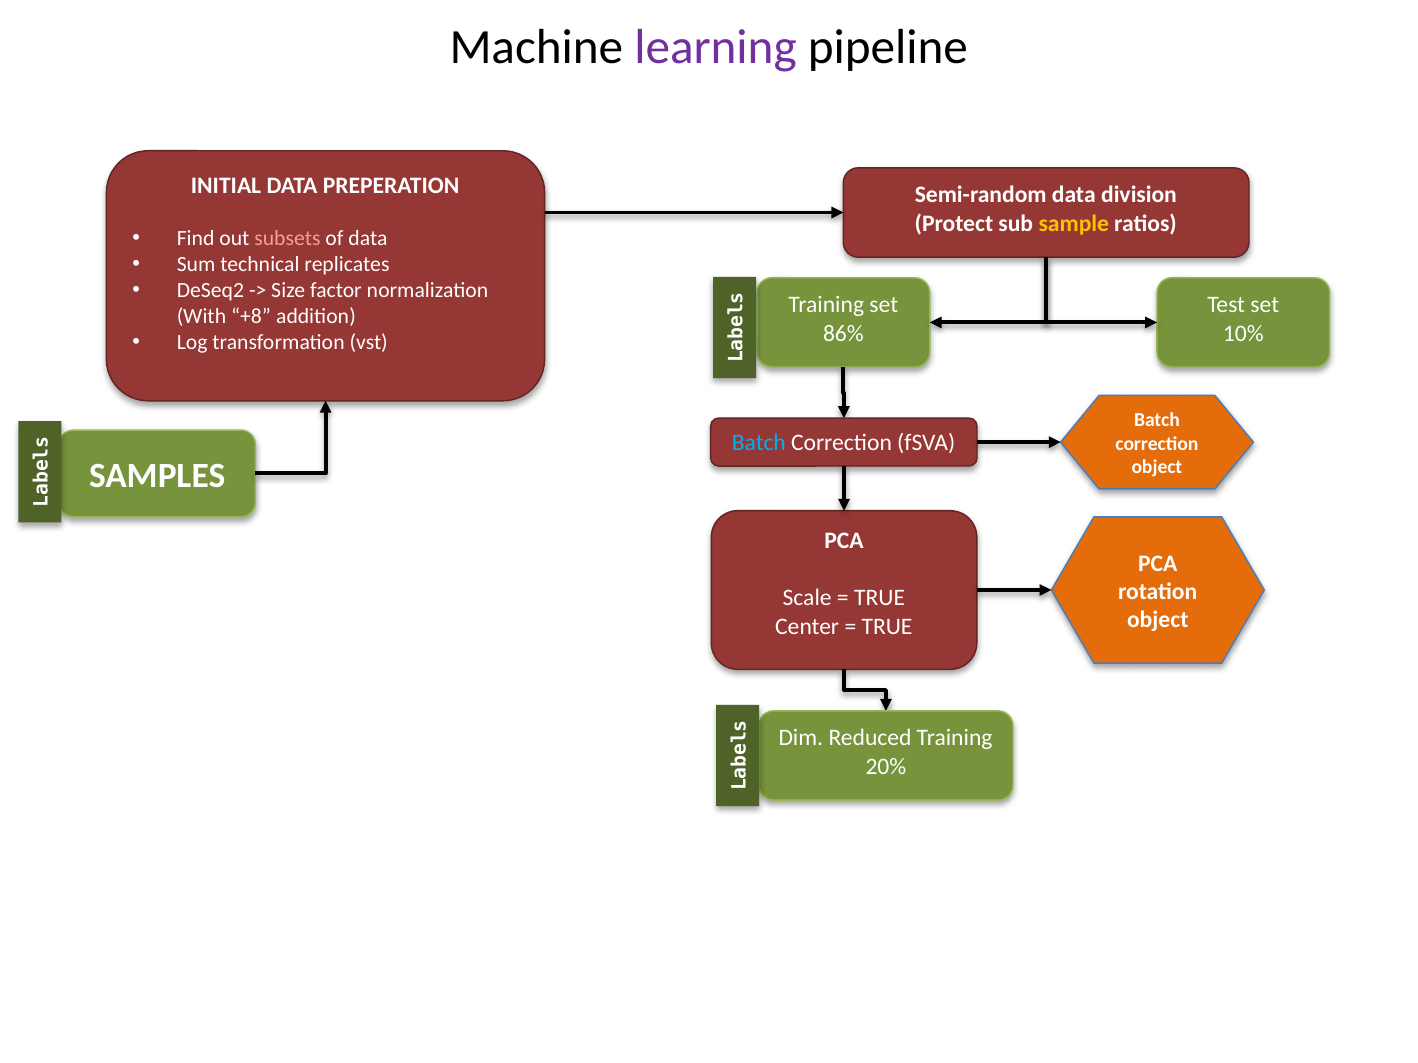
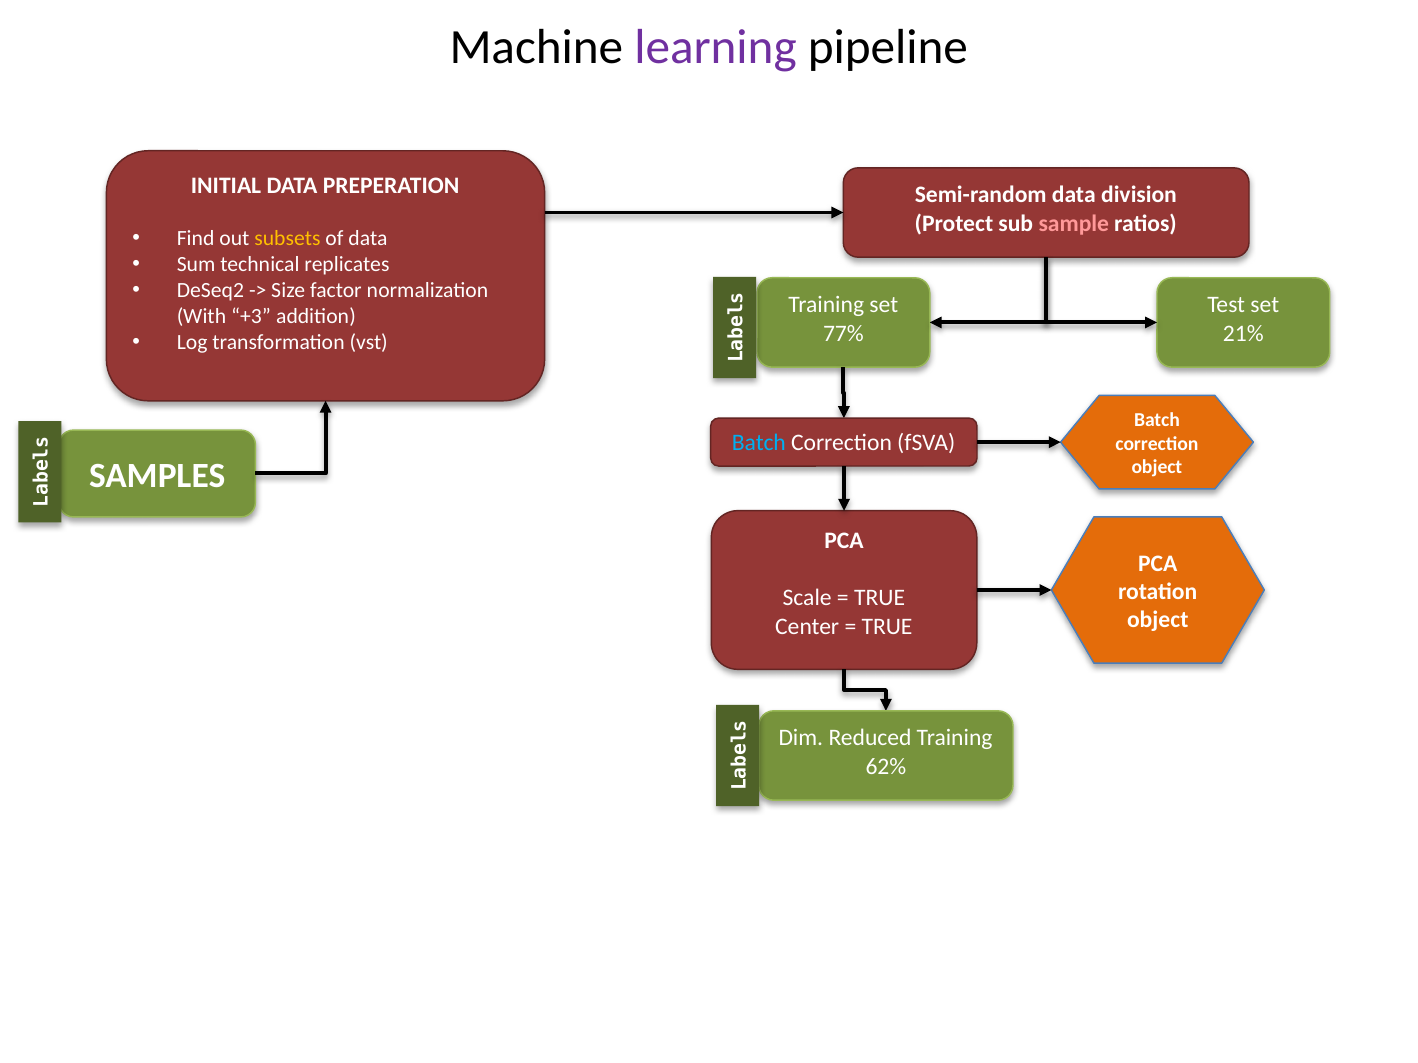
sample colour: yellow -> pink (1074, 223)
subsets colour: pink -> yellow (287, 239)
+8: +8 -> +3 (251, 317)
86%: 86% -> 77% (843, 333)
10%: 10% -> 21% (1243, 333)
20%: 20% -> 62% (886, 767)
